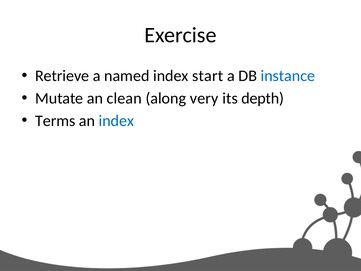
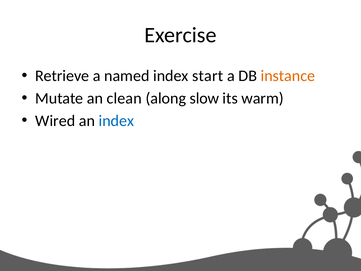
instance colour: blue -> orange (288, 76)
very: very -> slow (204, 98)
depth: depth -> warm (263, 98)
Terms: Terms -> Wired (55, 121)
